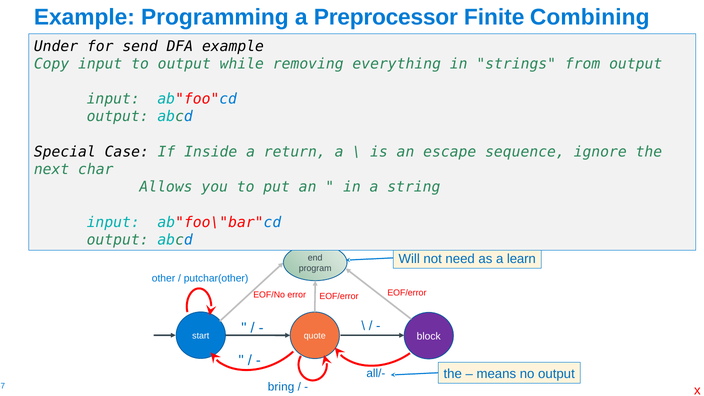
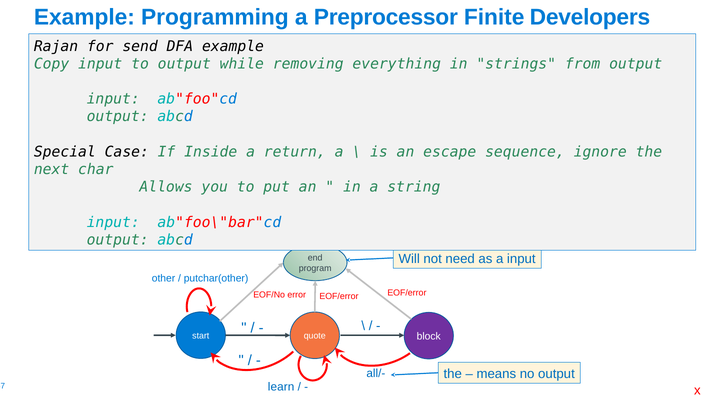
Combining: Combining -> Developers (590, 17)
Under: Under -> Rajan (56, 46)
a learn: learn -> input (521, 259)
bring: bring -> learn (281, 387)
